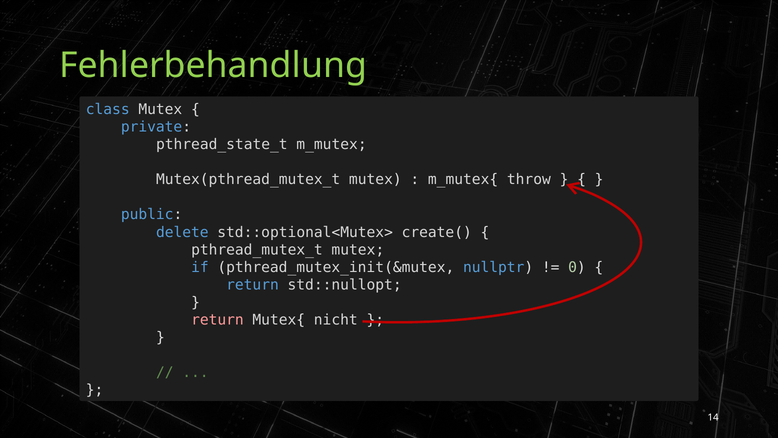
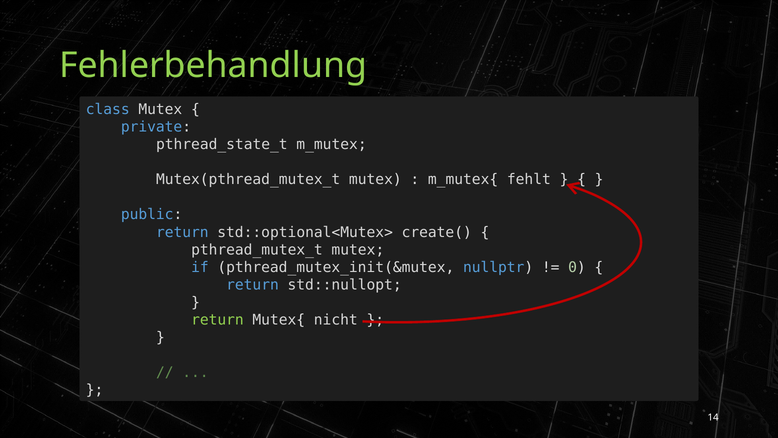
throw: throw -> fehlt (529, 179)
delete: delete -> return (182, 232)
return colour: pink -> light green (217, 320)
